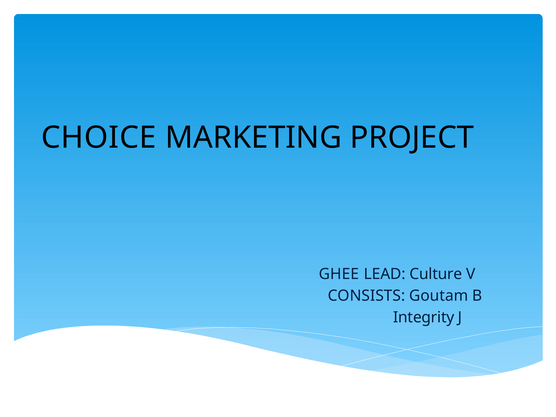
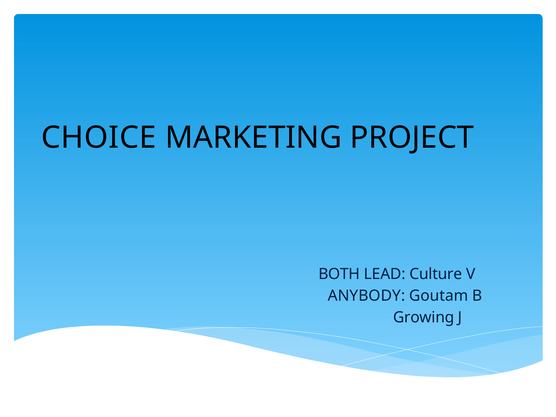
GHEE: GHEE -> BOTH (339, 274)
CONSISTS: CONSISTS -> ANYBODY (366, 296)
Integrity: Integrity -> Growing (424, 317)
